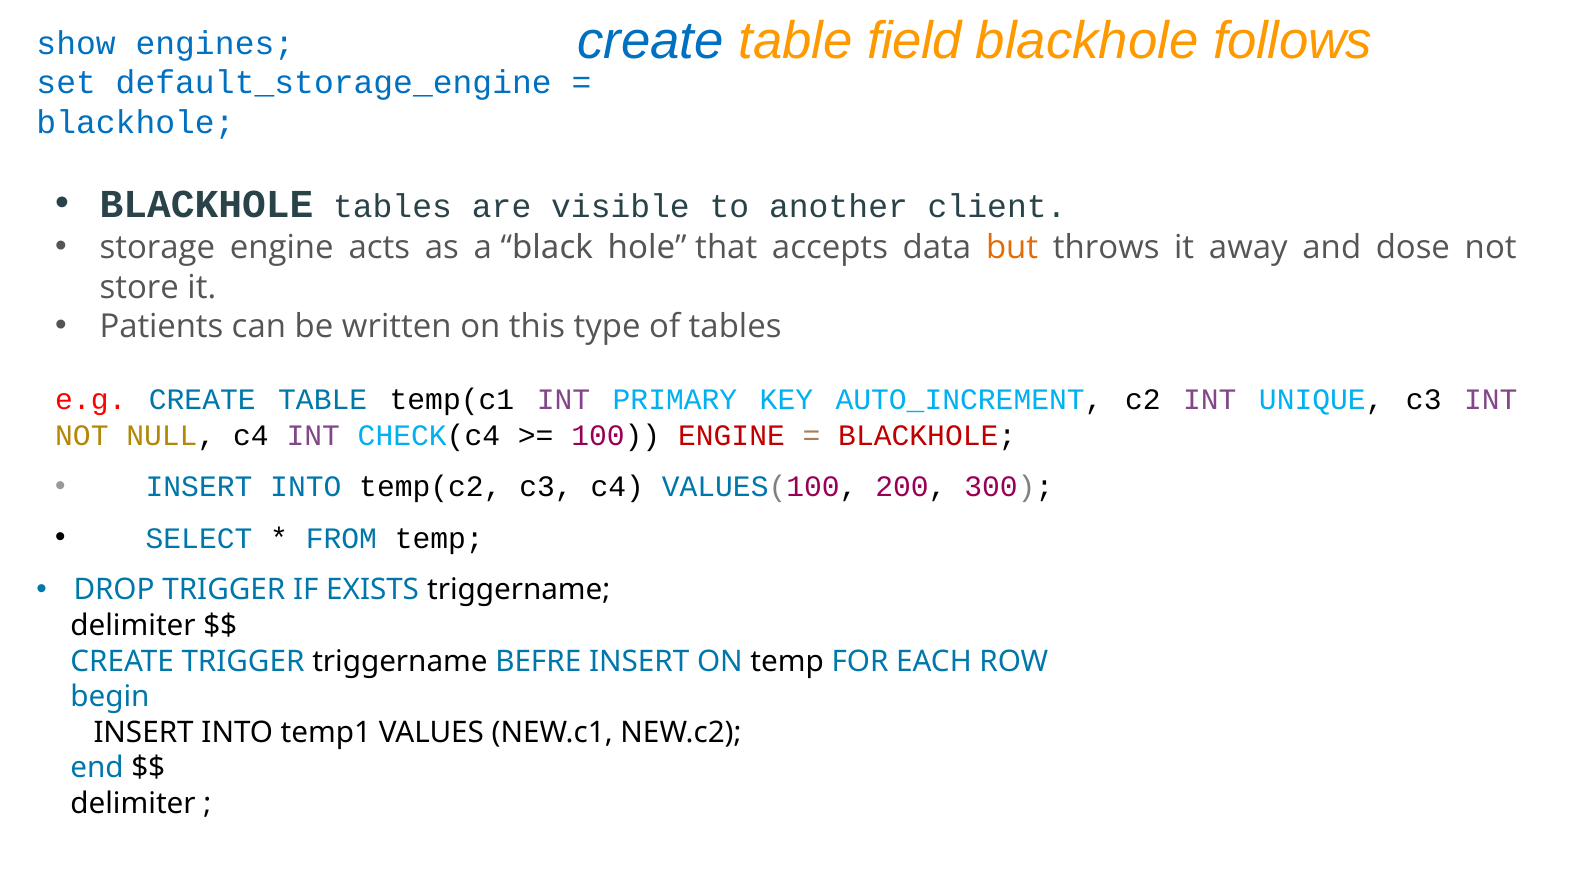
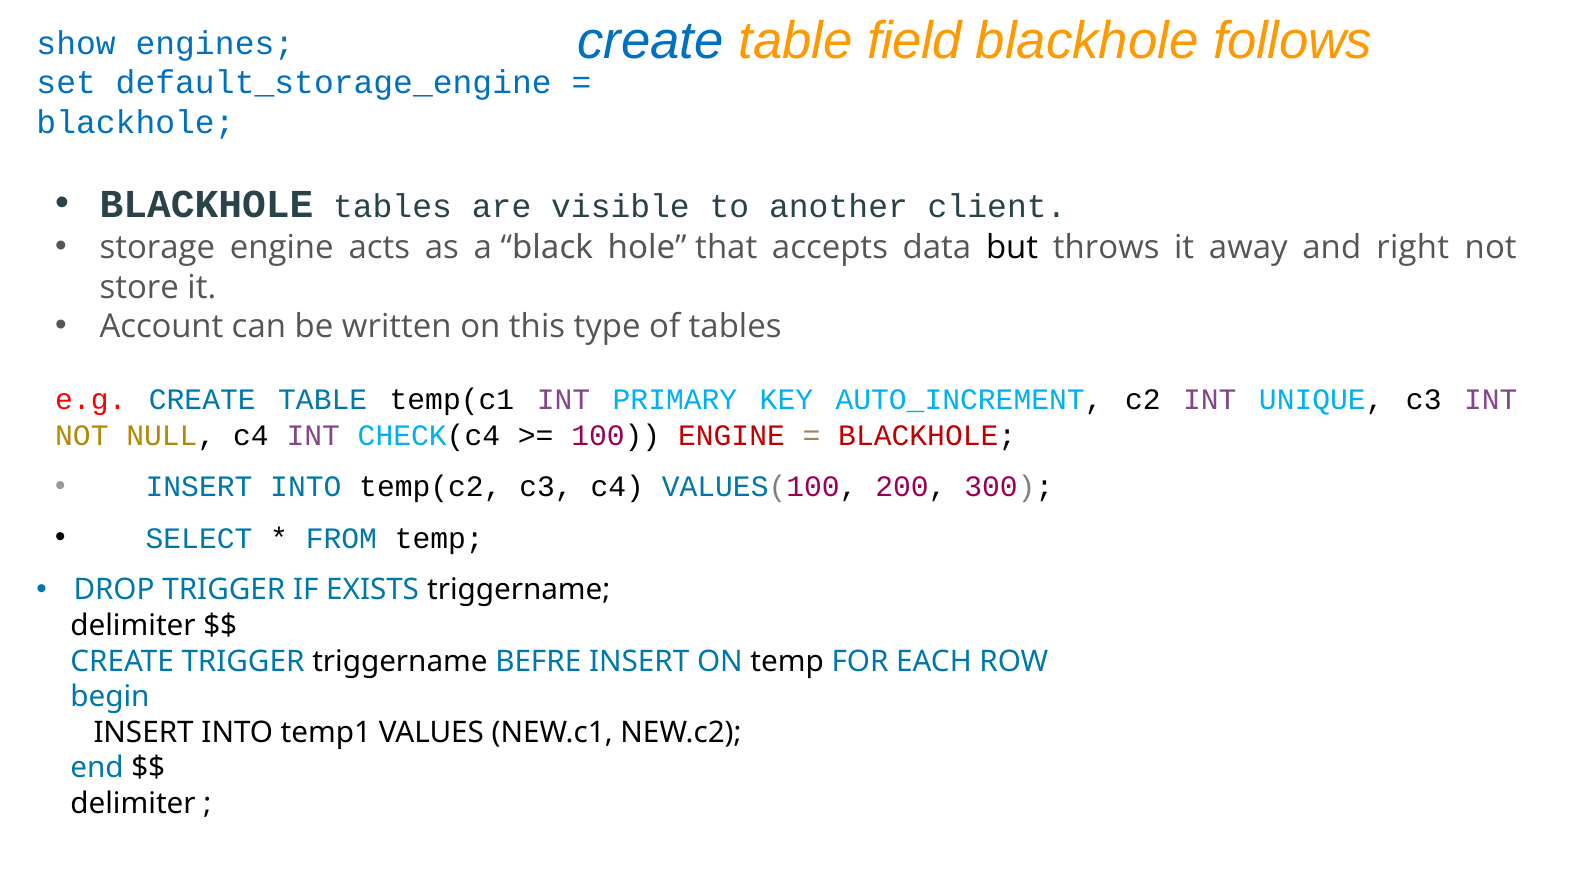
but colour: orange -> black (1012, 248)
dose: dose -> right (1413, 248)
Patients: Patients -> Account (161, 327)
